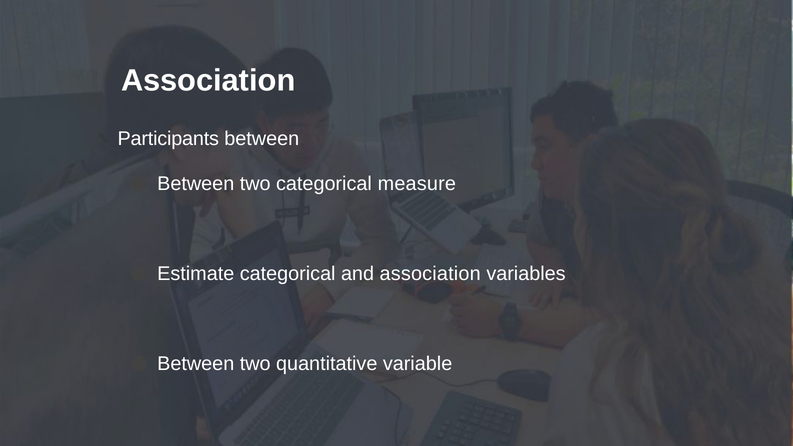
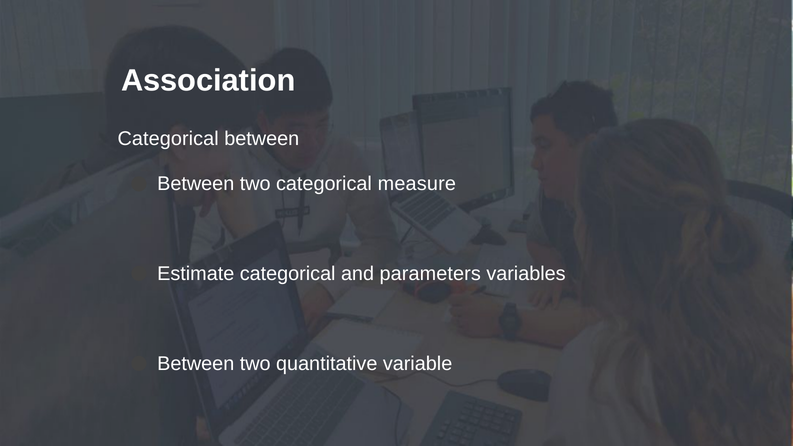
Participants: Participants -> Categorical (168, 139)
and association: association -> parameters (430, 274)
